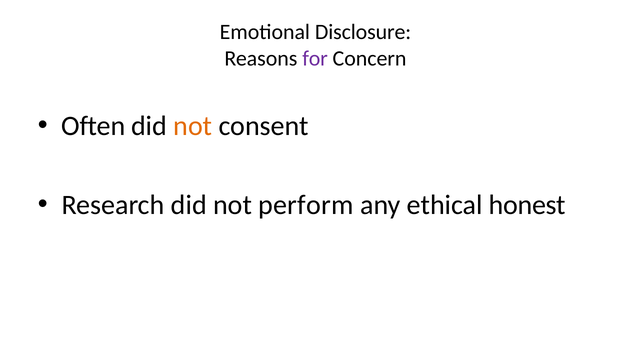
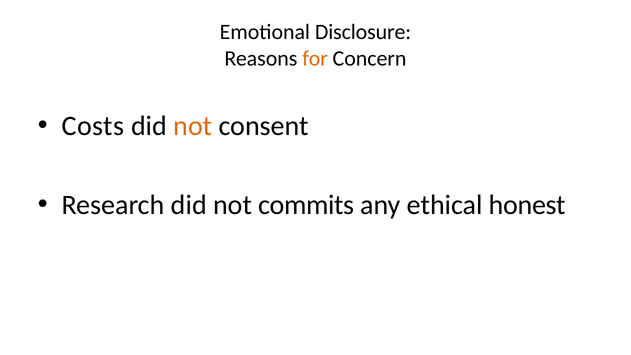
for colour: purple -> orange (315, 58)
Often: Often -> Costs (93, 126)
perform: perform -> commits (306, 205)
